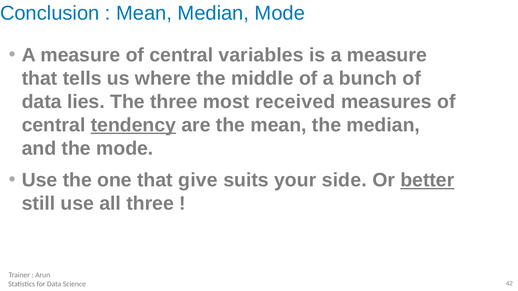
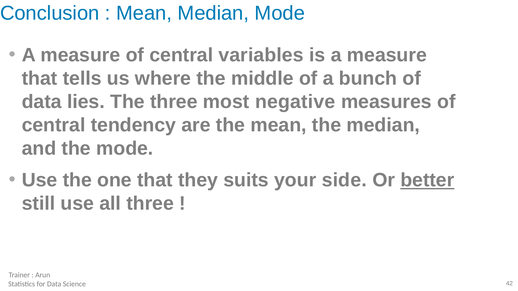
received: received -> negative (295, 102)
tendency underline: present -> none (133, 125)
give: give -> they (198, 180)
